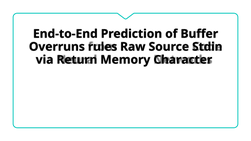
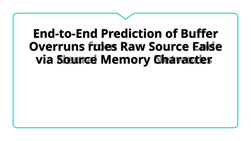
Stdin: Stdin -> False (207, 47)
via Return: Return -> Source (77, 60)
